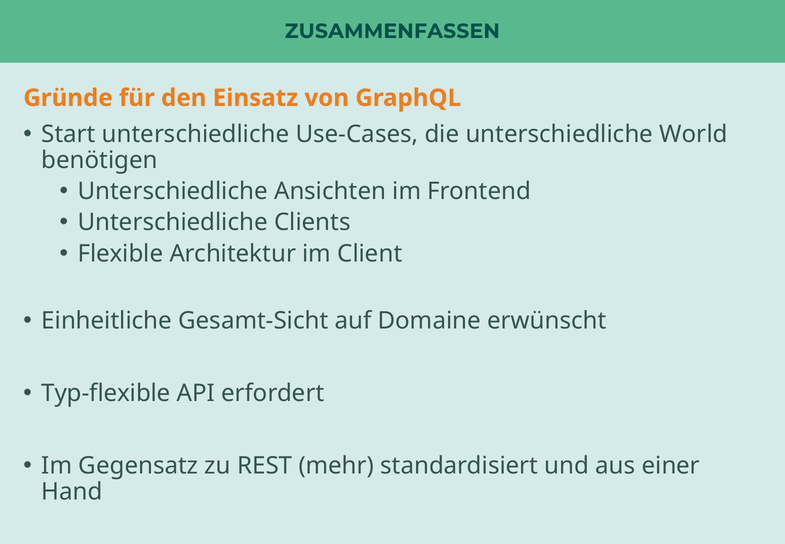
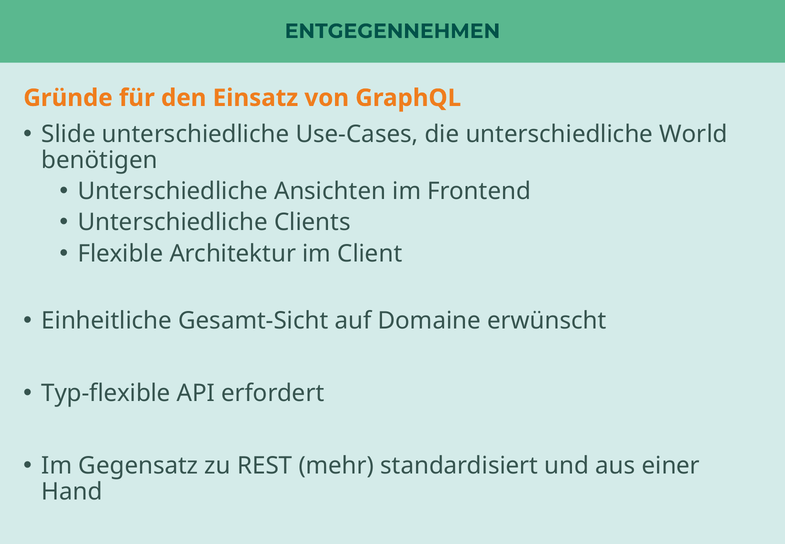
ZUSAMMENFASSEN: ZUSAMMENFASSEN -> ENTGEGENNEHMEN (392, 31)
Start: Start -> Slide (69, 134)
